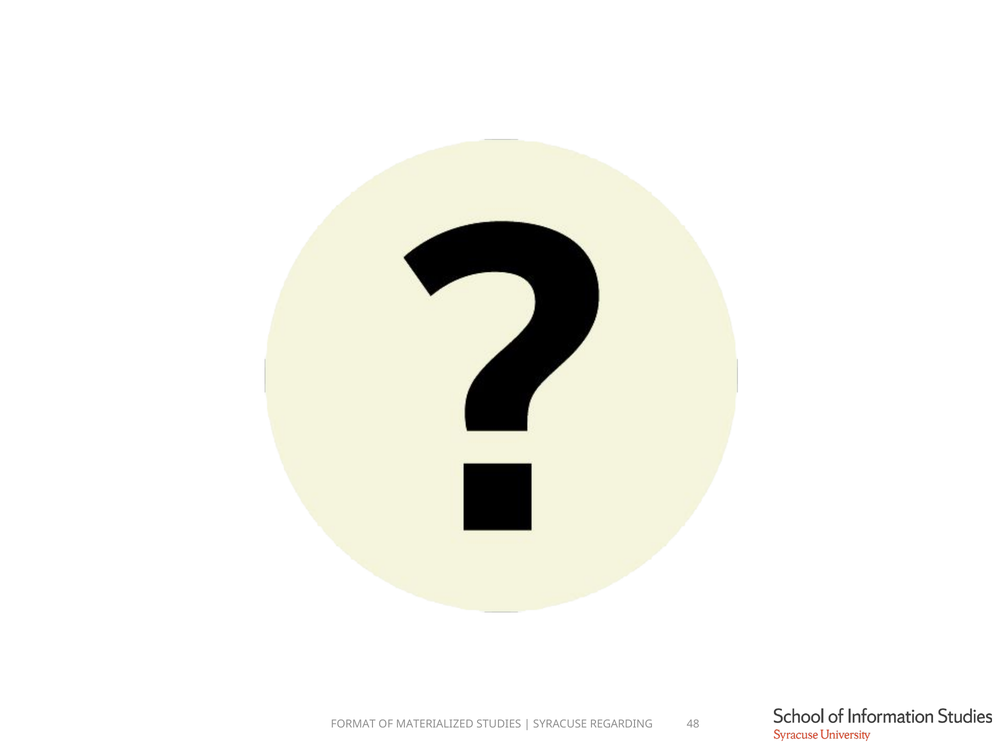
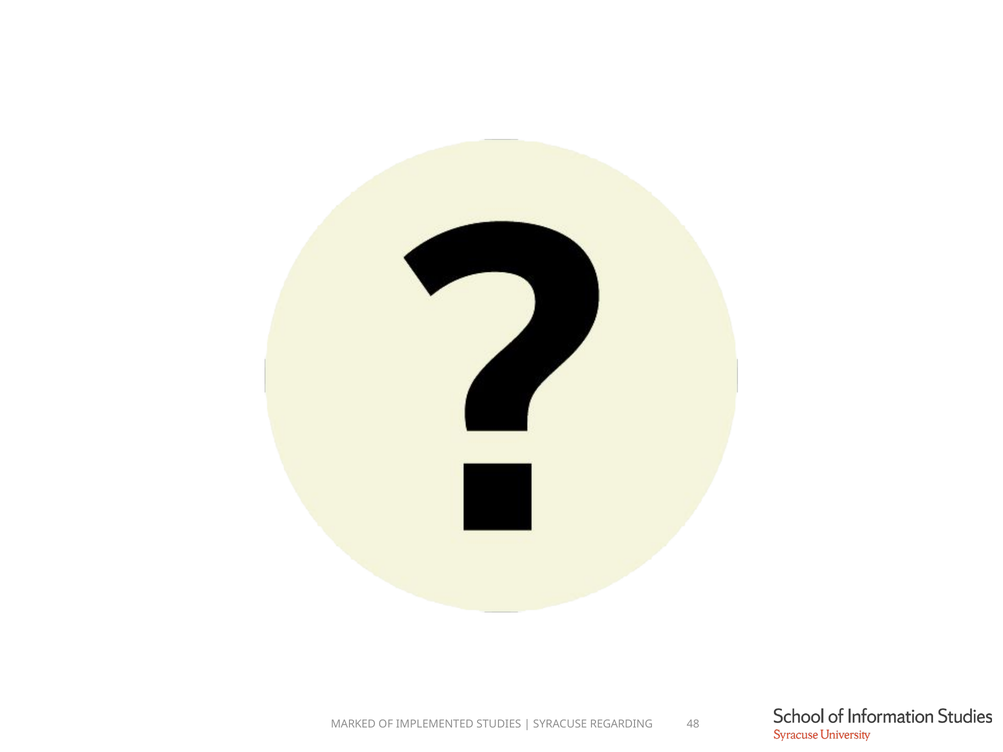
FORMAT: FORMAT -> MARKED (353, 724)
MATERIALIZED: MATERIALIZED -> IMPLEMENTED (435, 724)
